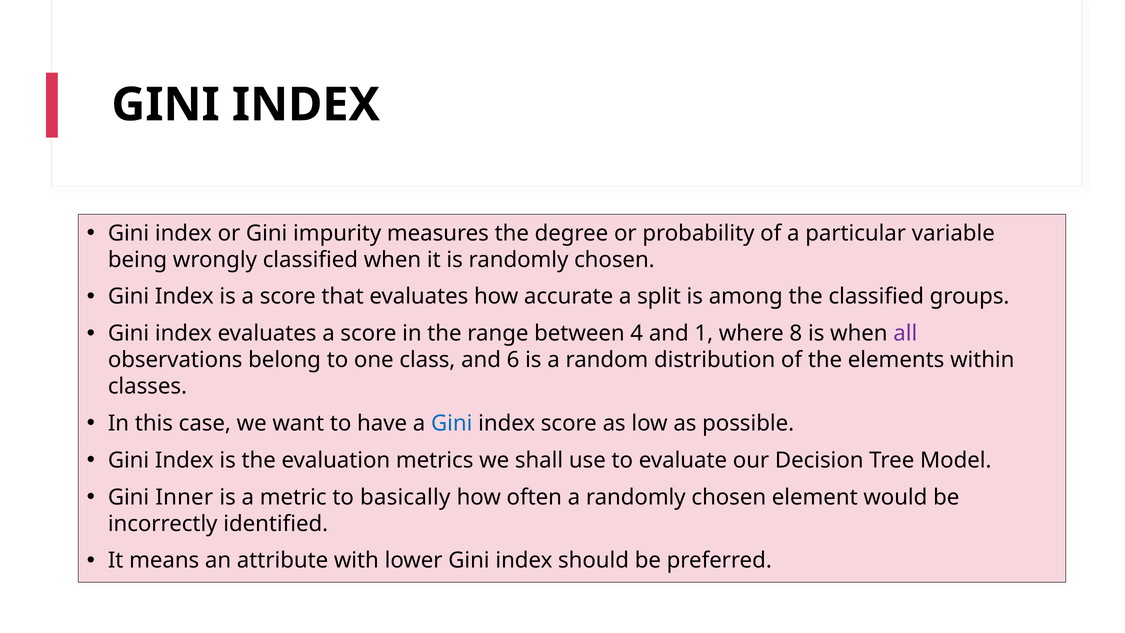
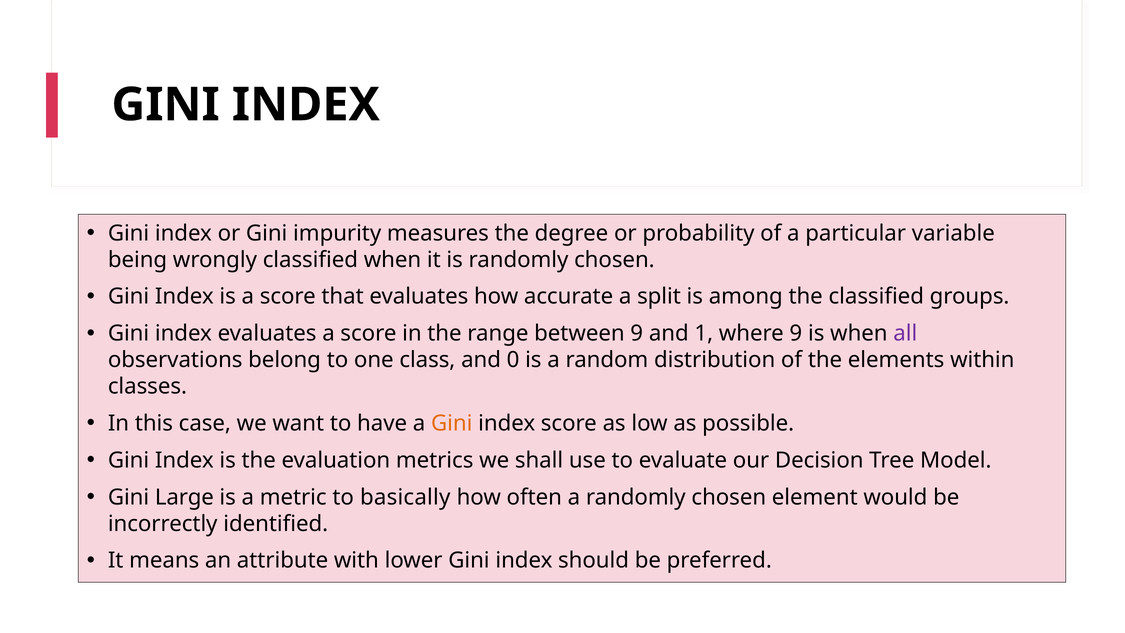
between 4: 4 -> 9 (637, 333)
where 8: 8 -> 9 (796, 333)
6: 6 -> 0 (513, 360)
Gini colour: blue -> orange (452, 423)
Inner: Inner -> Large (184, 497)
